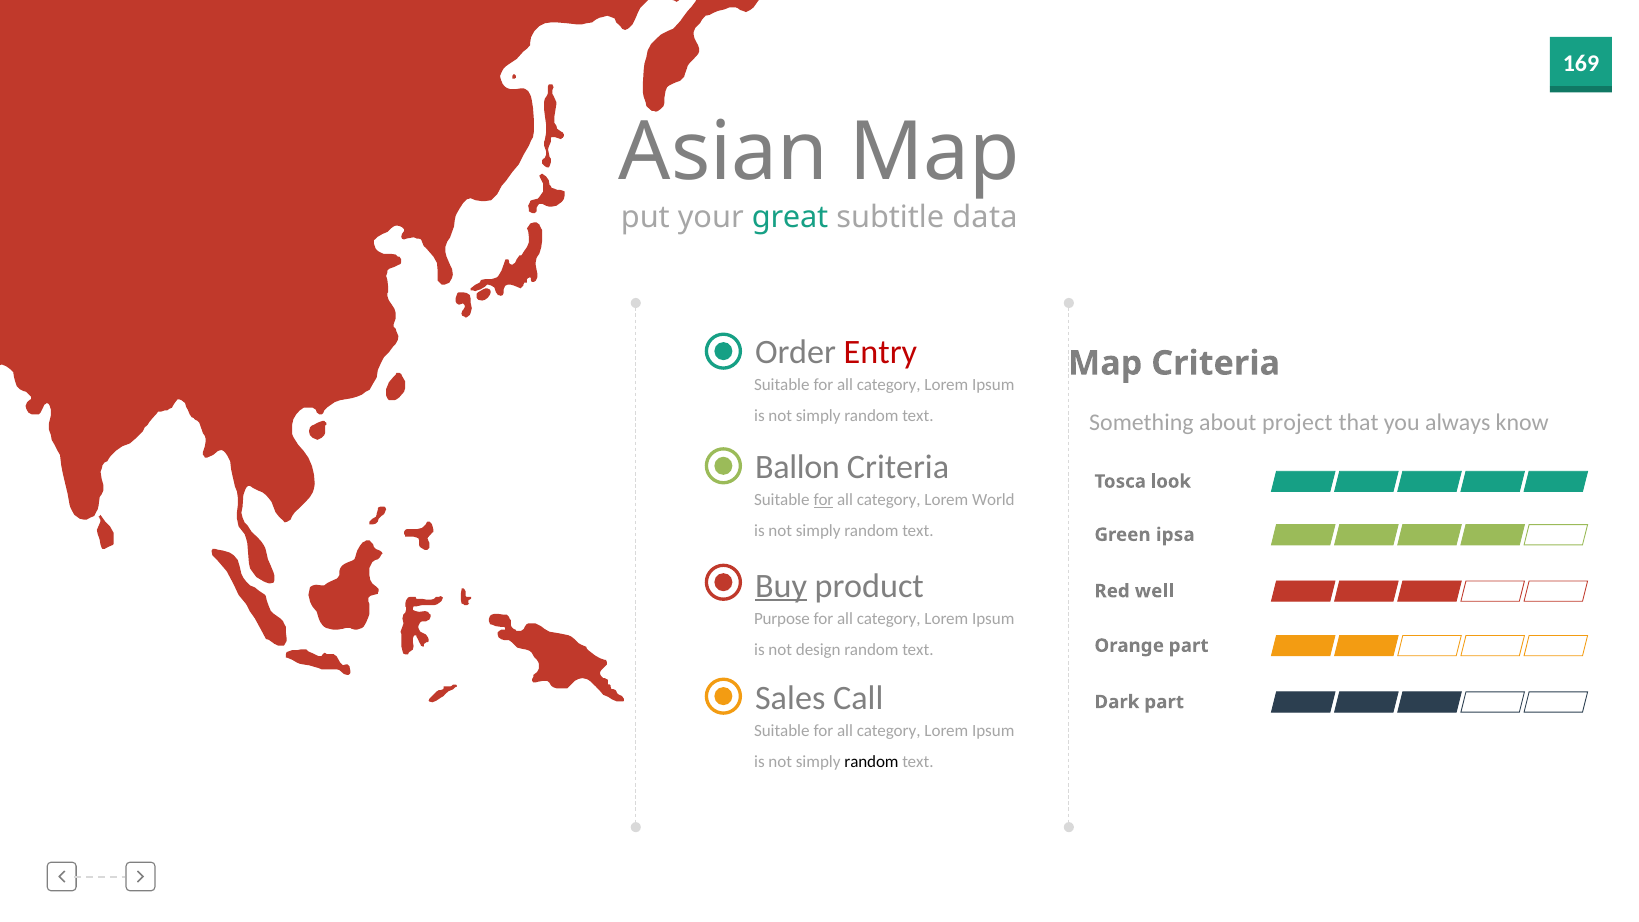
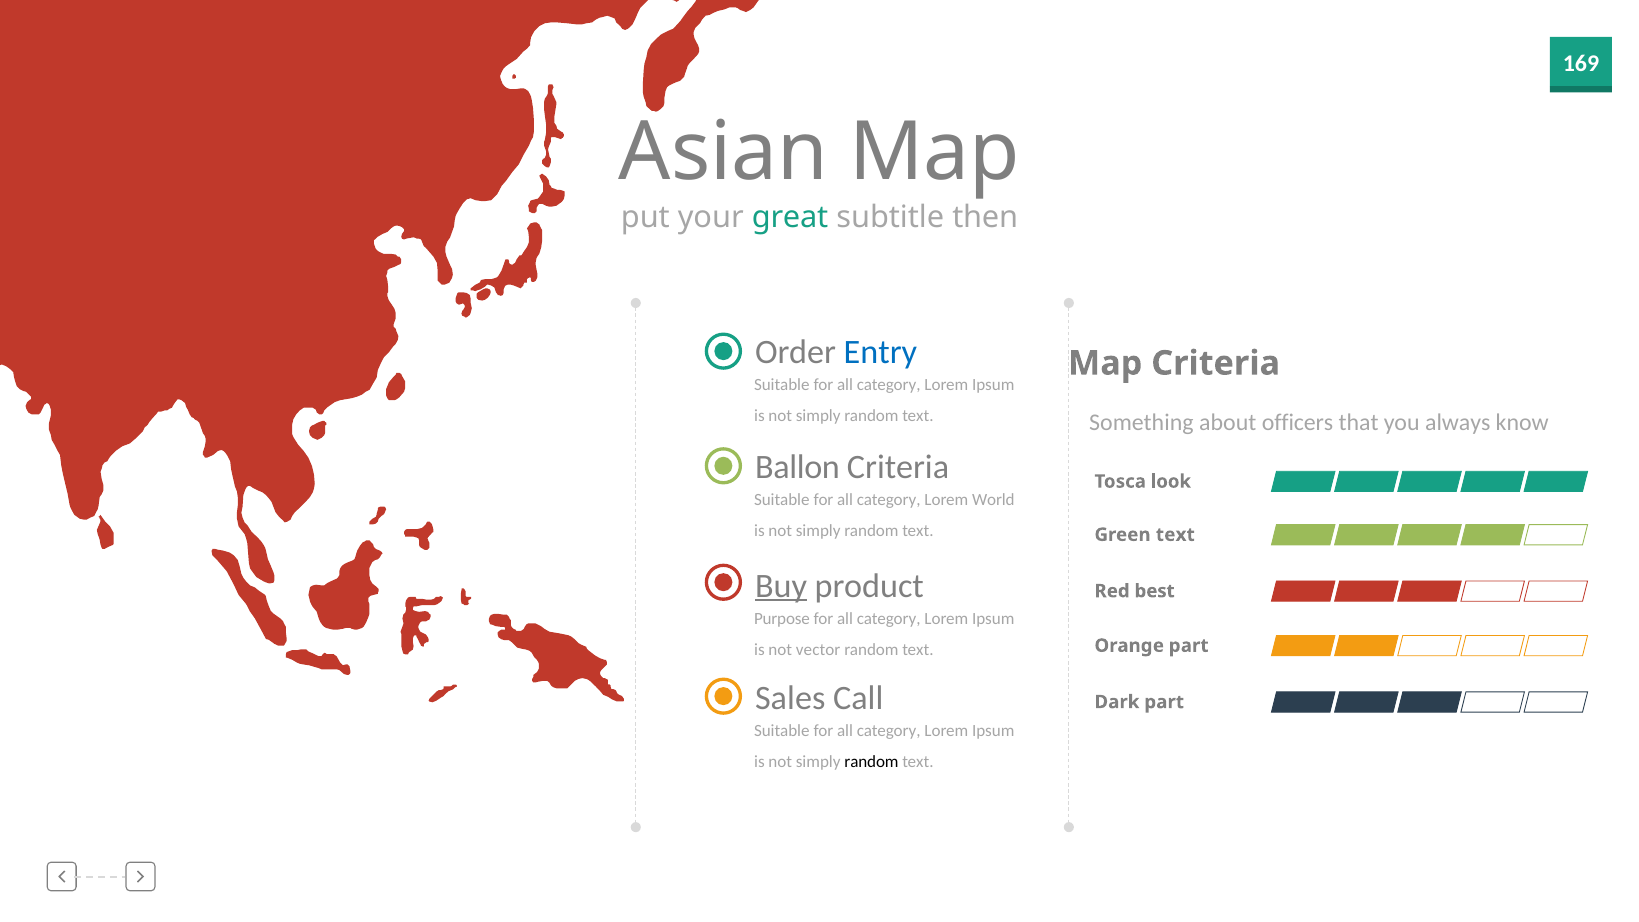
data: data -> then (985, 217)
Entry colour: red -> blue (880, 352)
project: project -> officers (1298, 423)
for underline: present -> none (823, 500)
Green ipsa: ipsa -> text (1175, 535)
well: well -> best (1155, 591)
design: design -> vector (818, 650)
